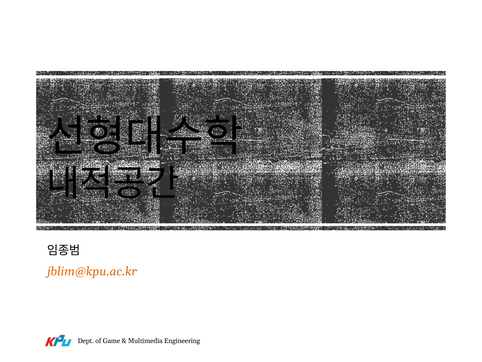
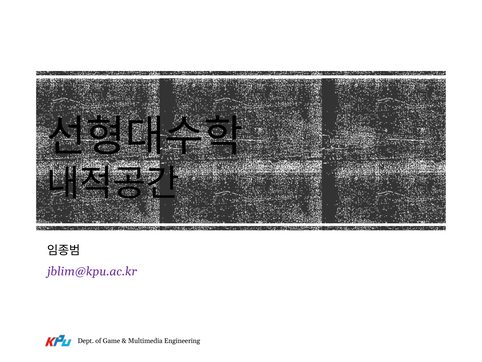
jblim@kpu.ac.kr colour: orange -> purple (92, 271)
